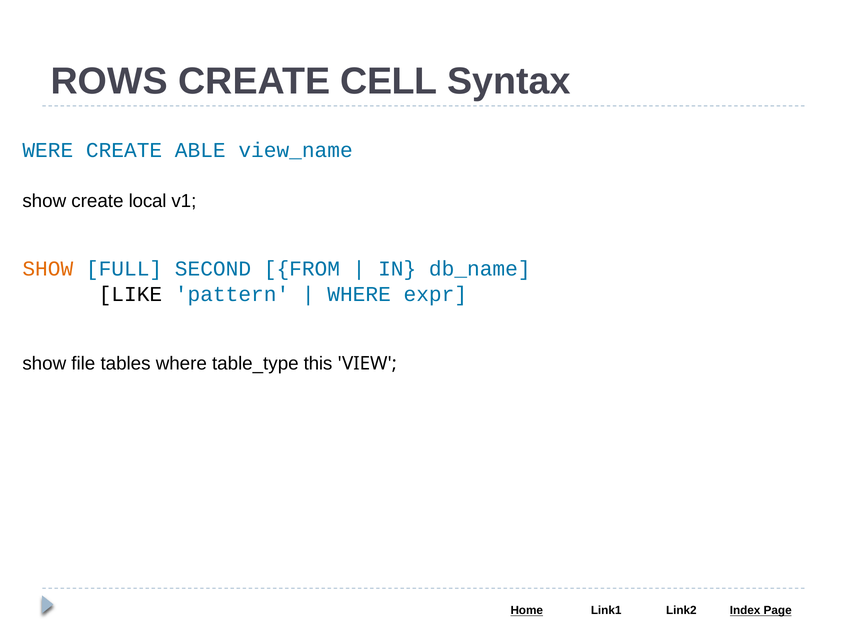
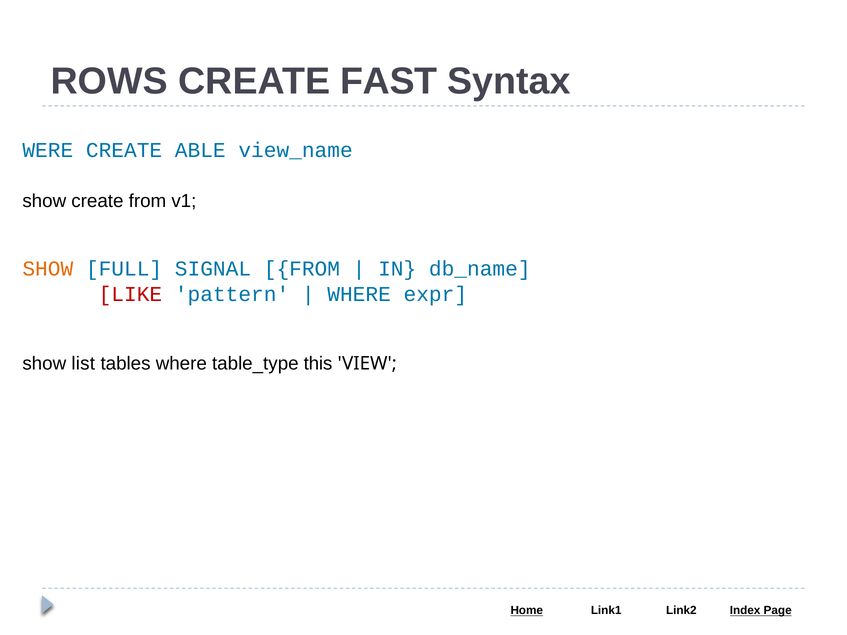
CELL: CELL -> FAST (389, 81)
create local: local -> from (147, 201)
SECOND: SECOND -> SIGNAL (213, 269)
LIKE colour: black -> red (130, 294)
file: file -> list (83, 364)
